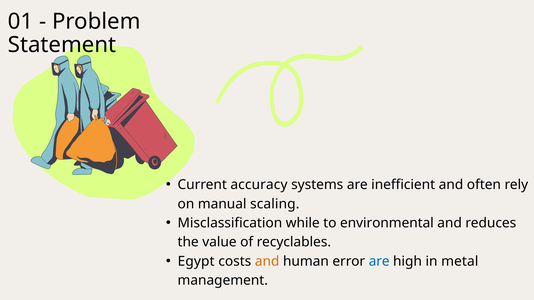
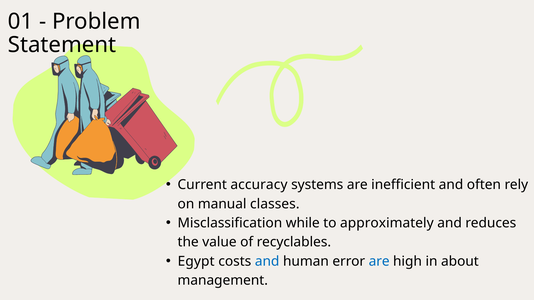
scaling: scaling -> classes (275, 204)
environmental: environmental -> approximately (387, 223)
and colour: orange -> blue (267, 262)
metal: metal -> about (460, 262)
